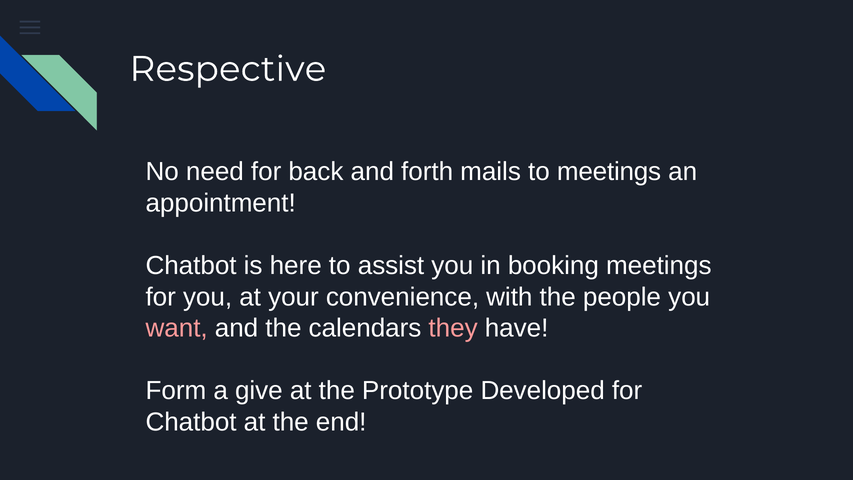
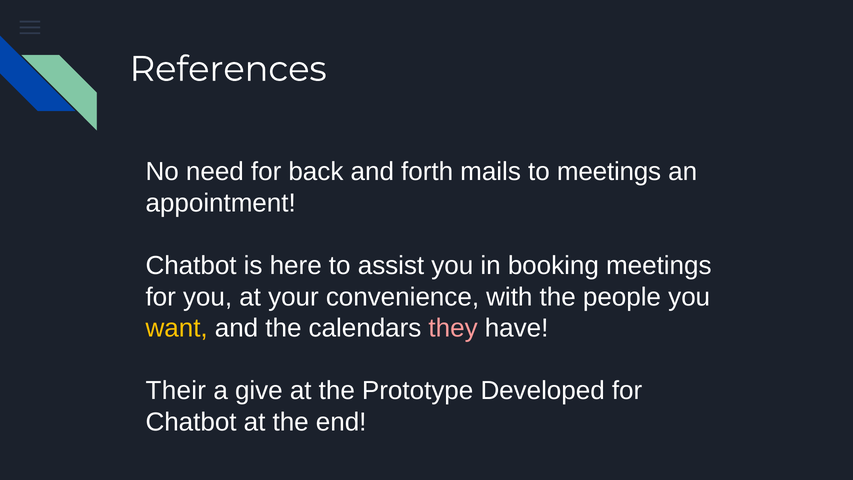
Respective: Respective -> References (228, 69)
want colour: pink -> yellow (177, 328)
Form: Form -> Their (176, 391)
